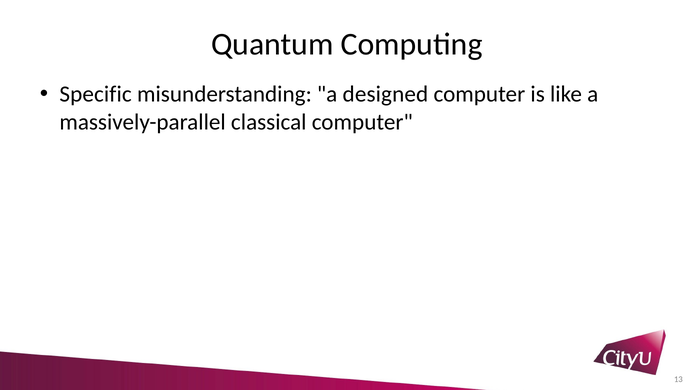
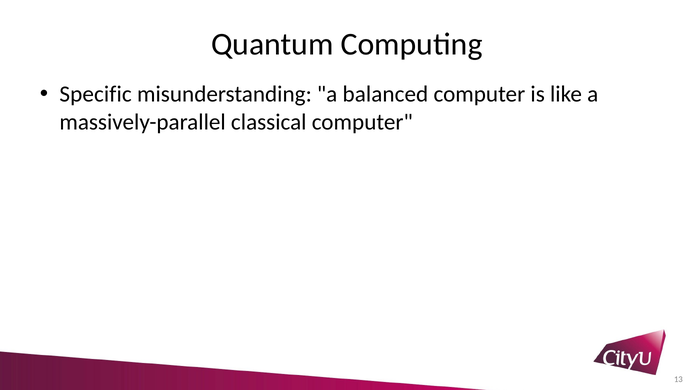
designed: designed -> balanced (385, 94)
